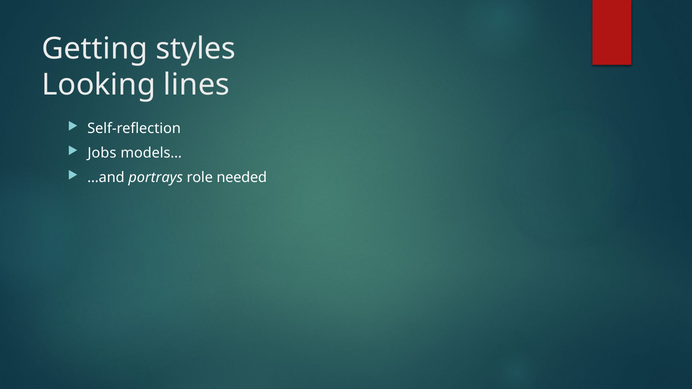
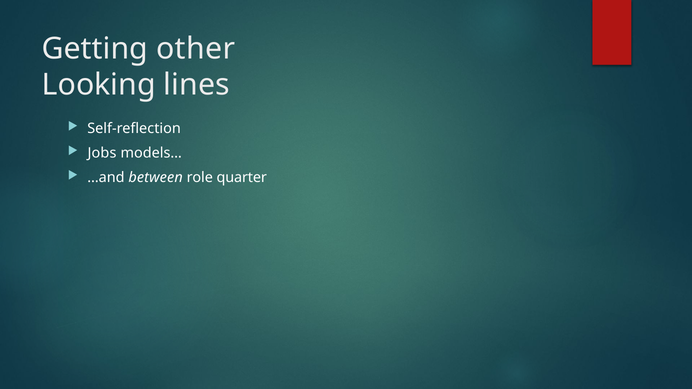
styles: styles -> other (196, 49)
portrays: portrays -> between (156, 178)
needed: needed -> quarter (242, 178)
